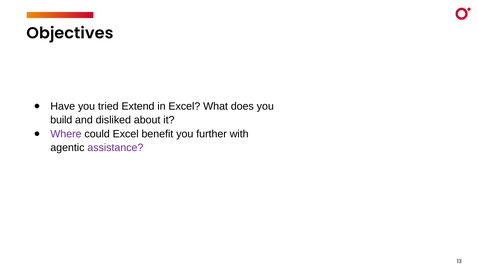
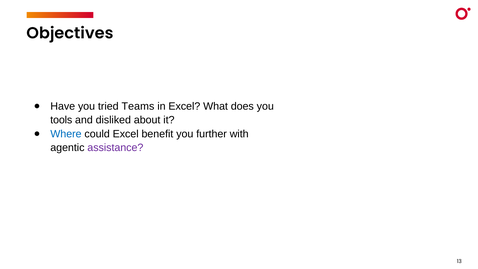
Extend: Extend -> Teams (138, 106)
build: build -> tools (61, 120)
Where colour: purple -> blue (66, 134)
